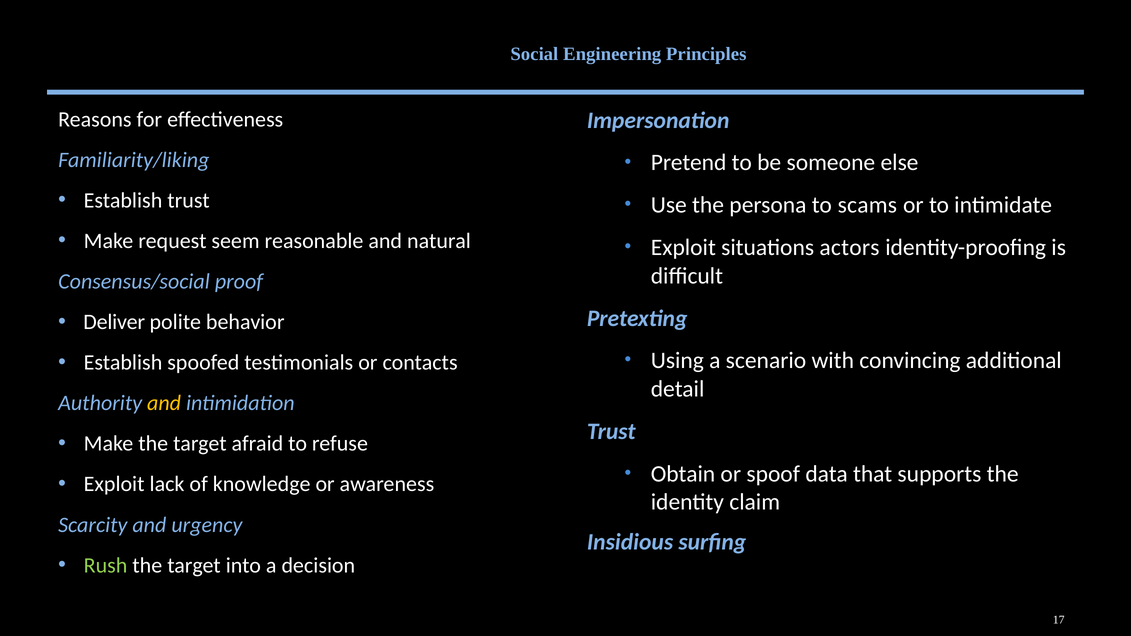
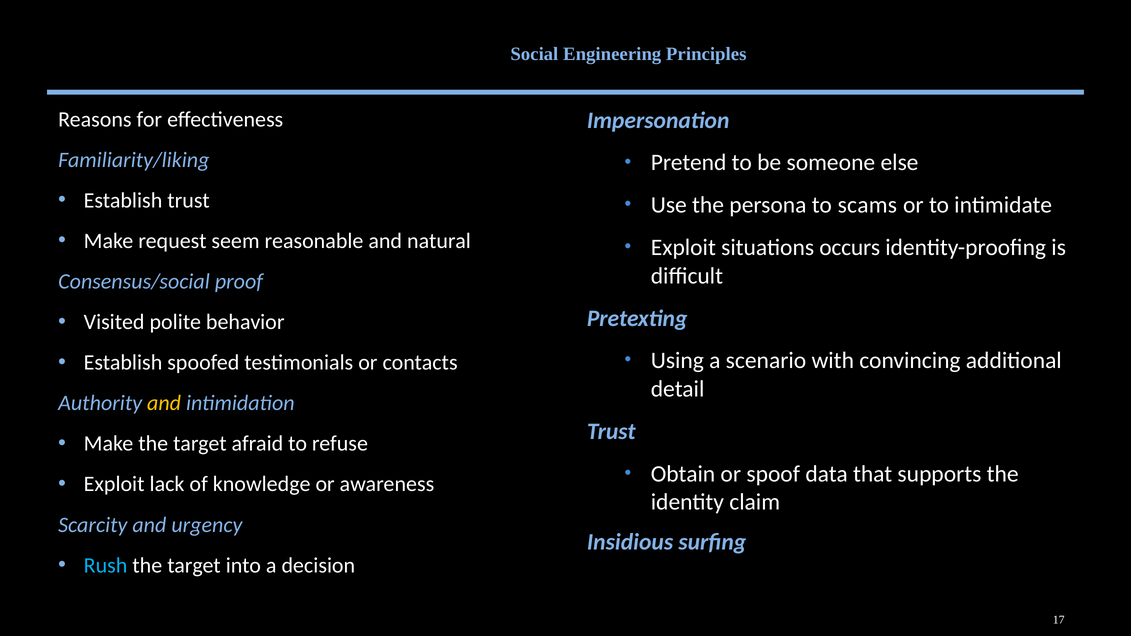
actors: actors -> occurs (850, 248)
Deliver: Deliver -> Visited (114, 322)
Rush colour: light green -> light blue (106, 565)
